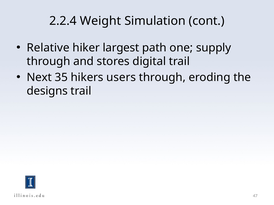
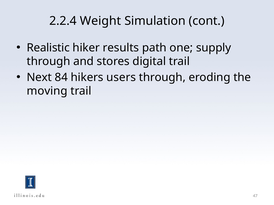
Relative: Relative -> Realistic (48, 48)
largest: largest -> results (121, 48)
35: 35 -> 84 (61, 78)
designs: designs -> moving (47, 91)
